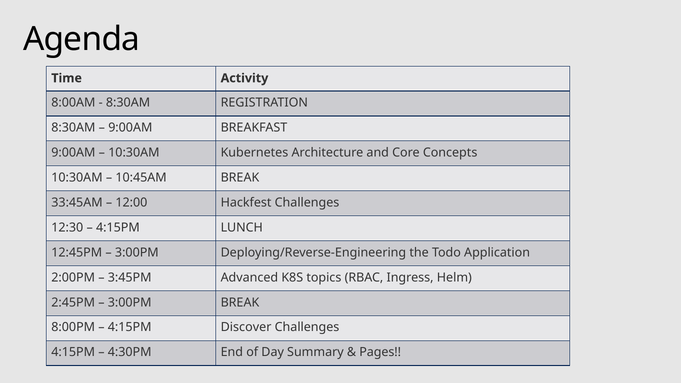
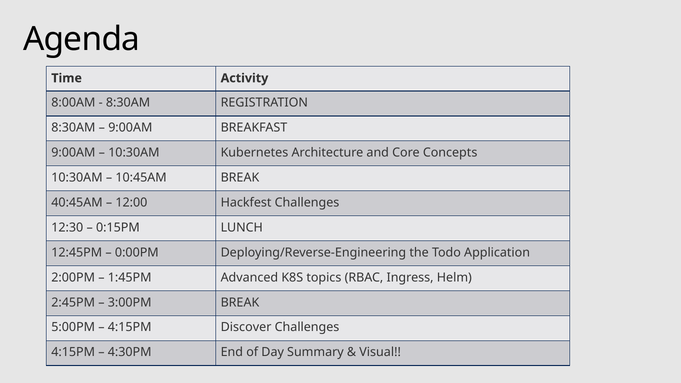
33:45AM: 33:45AM -> 40:45AM (77, 203)
4:15PM: 4:15PM -> 0:15PM (118, 228)
3:00PM: 3:00PM -> 0:00PM (137, 252)
3:45PM: 3:45PM -> 1:45PM (130, 277)
8:00PM: 8:00PM -> 5:00PM (73, 327)
Pages: Pages -> Visual (380, 352)
